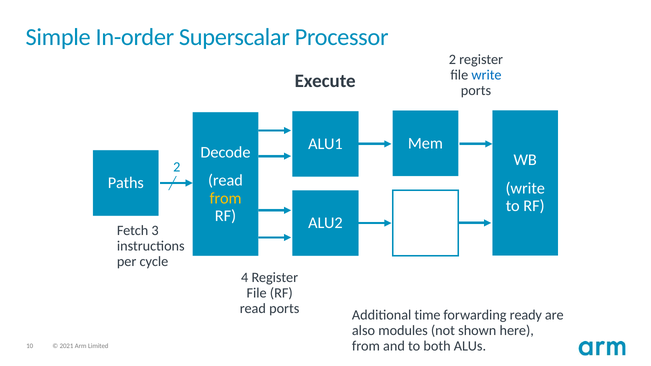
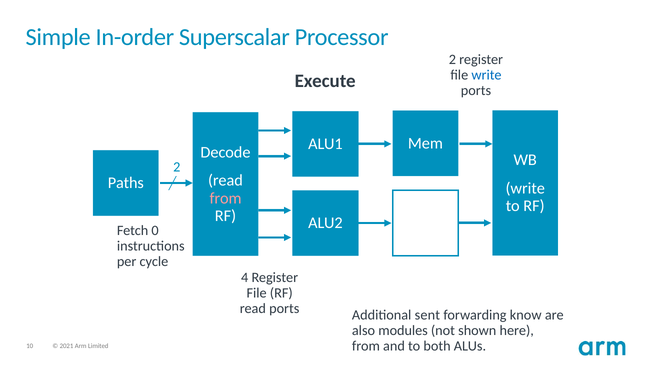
from colour: yellow -> pink (226, 198)
3: 3 -> 0 (155, 231)
time: time -> sent (427, 315)
ready: ready -> know (526, 315)
